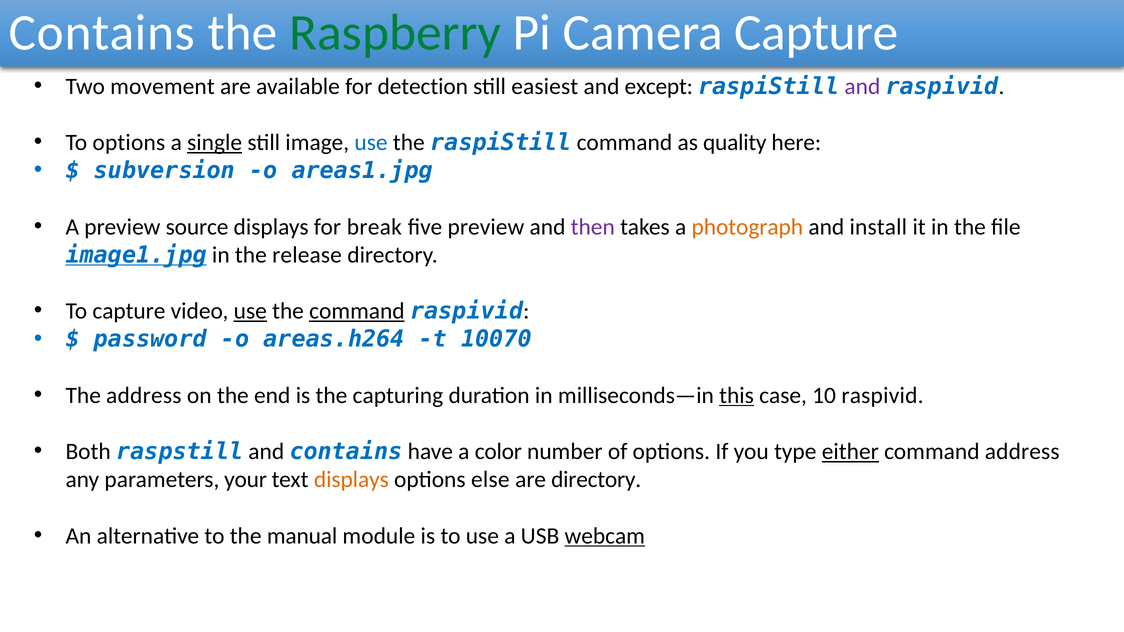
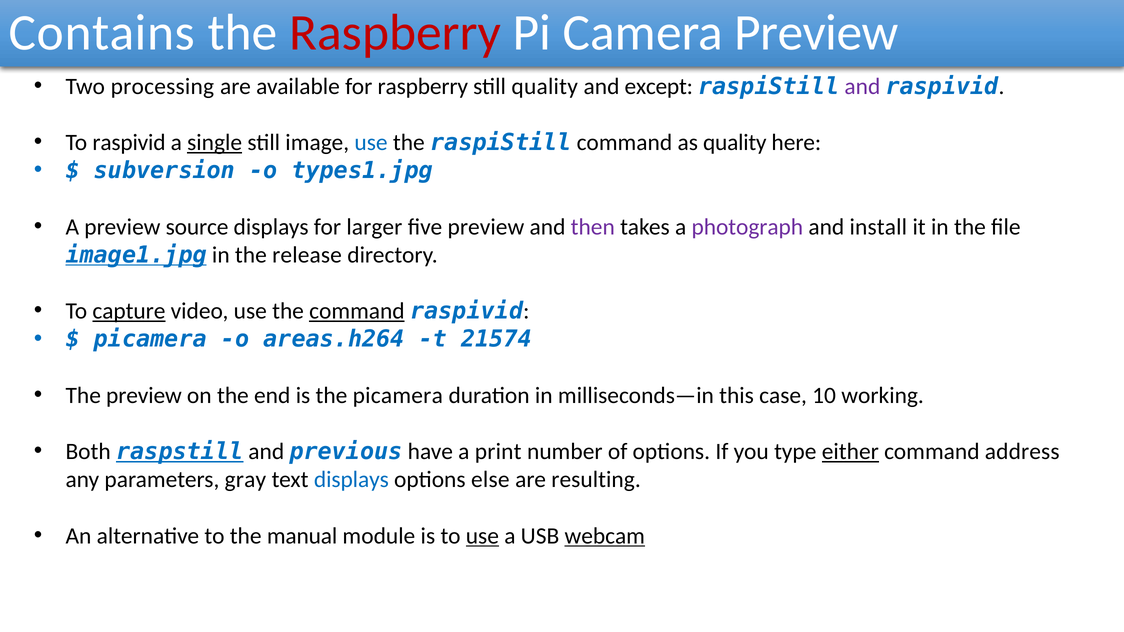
Raspberry colour: green -> red (395, 33)
Camera Capture: Capture -> Preview (816, 33)
movement: movement -> processing (162, 86)
for detection: detection -> raspberry (423, 86)
still easiest: easiest -> quality (545, 86)
To options: options -> raspivid (129, 143)
areas1.jpg: areas1.jpg -> types1.jpg (362, 171)
break: break -> larger (374, 227)
photograph colour: orange -> purple (747, 227)
capture underline: none -> present (129, 311)
use underline: present -> none (250, 311)
password: password -> picamera (150, 339)
10070: 10070 -> 21574 (497, 339)
The address: address -> preview (144, 396)
the capturing: capturing -> picamera (398, 396)
this underline: present -> none (737, 396)
10 raspivid: raspivid -> working (883, 396)
raspstill underline: none -> present (180, 452)
and contains: contains -> previous (346, 452)
color: color -> print (498, 452)
your: your -> gray (245, 480)
displays colour: orange -> blue (351, 480)
are directory: directory -> resulting (596, 480)
use underline: none -> present (482, 536)
